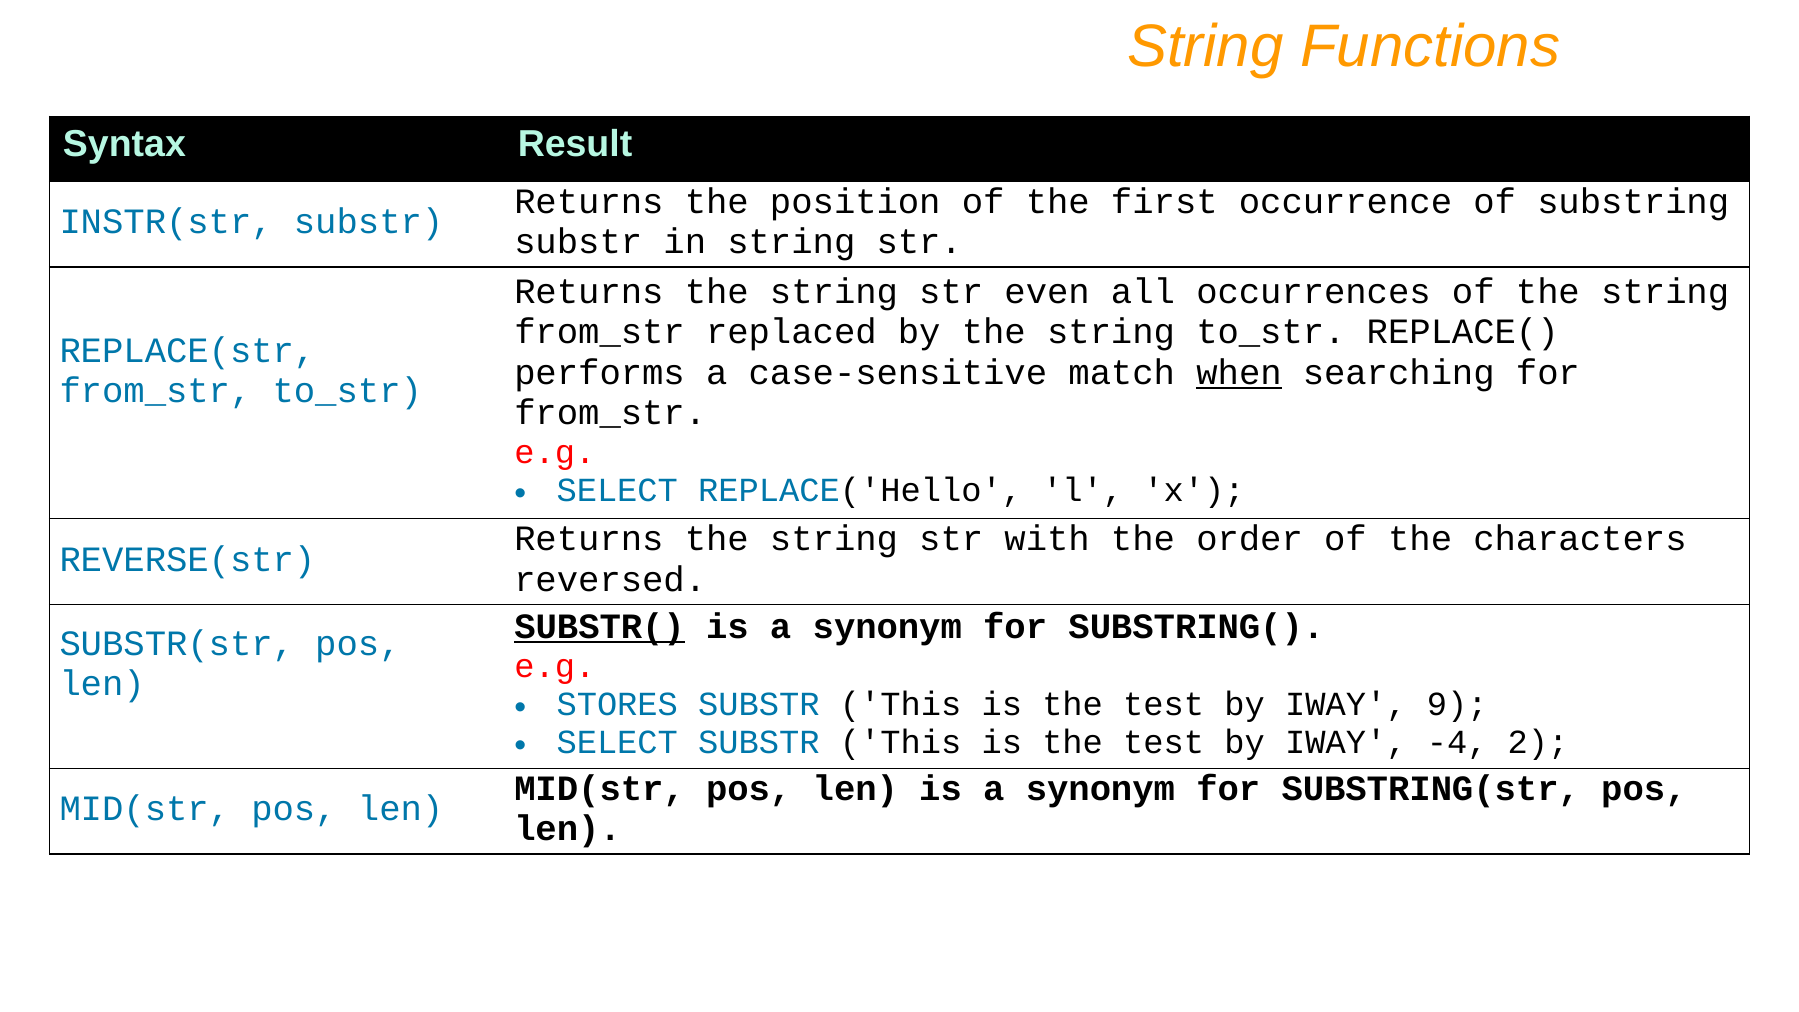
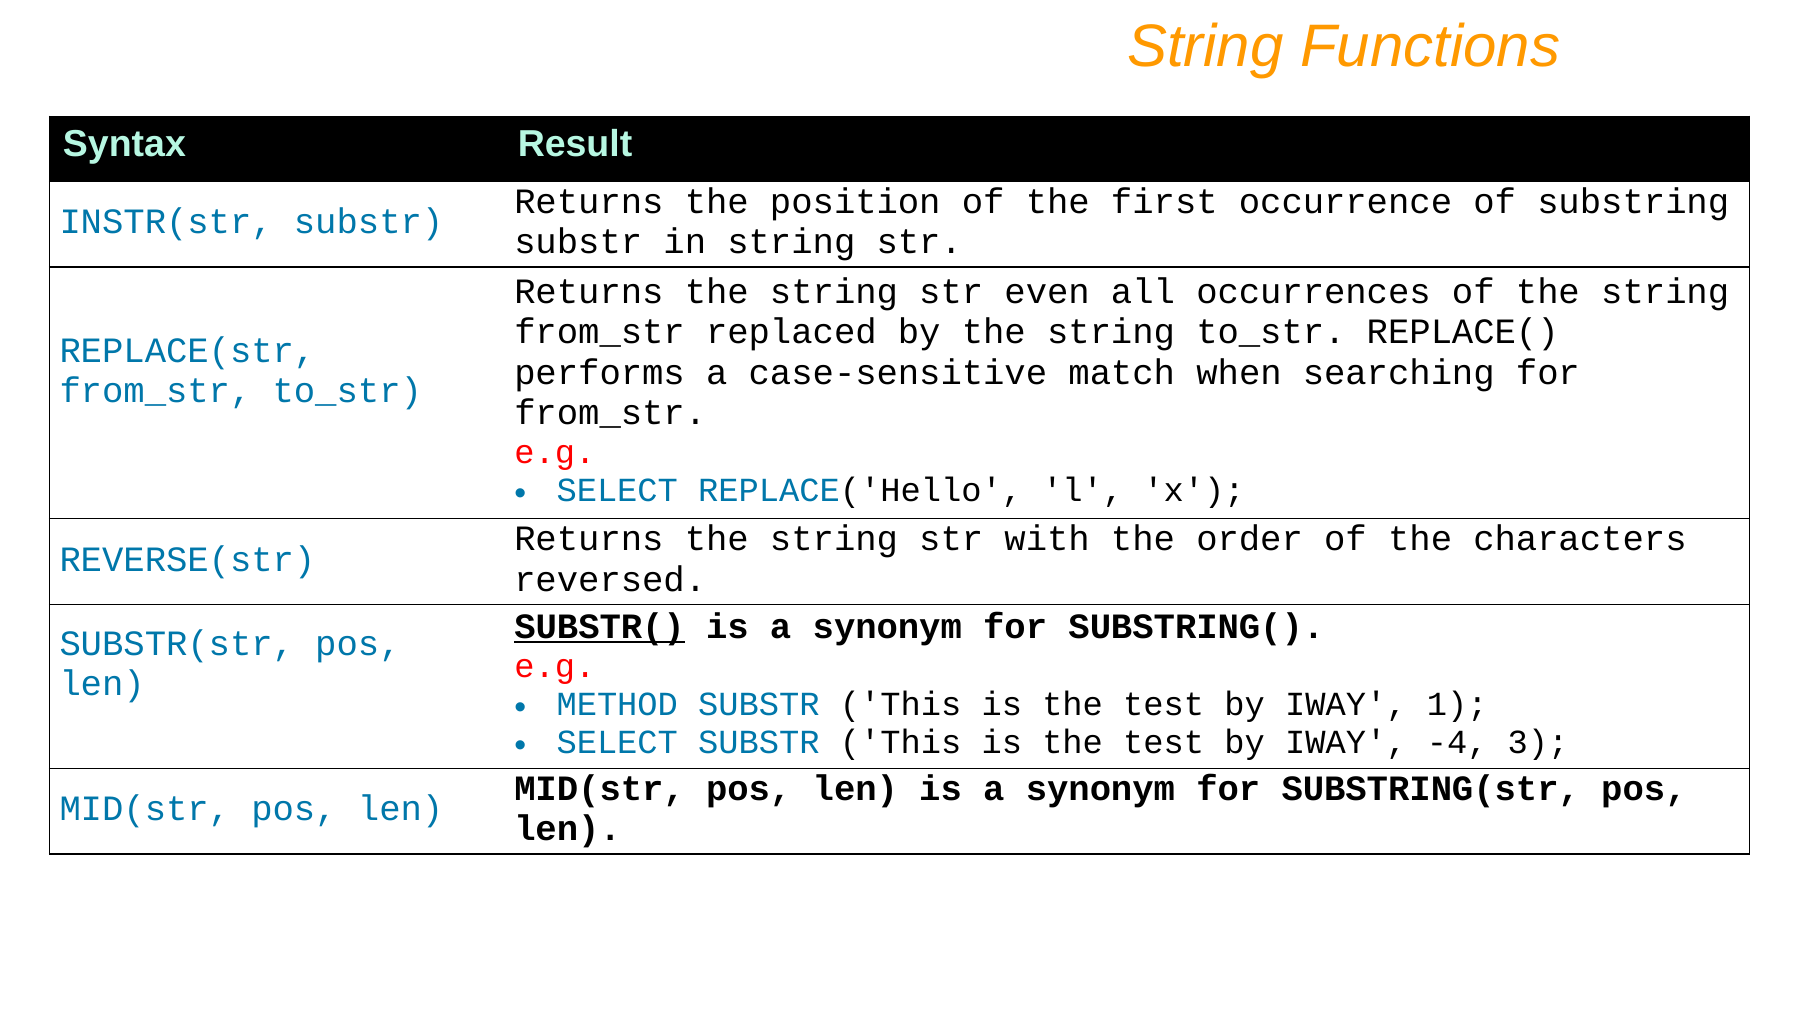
when underline: present -> none (1239, 372)
STORES: STORES -> METHOD (617, 704)
9: 9 -> 1 (1457, 704)
2: 2 -> 3 (1538, 742)
